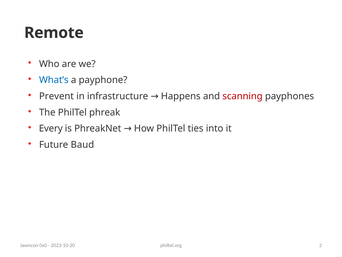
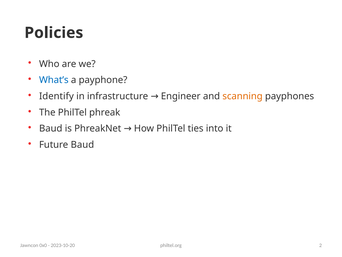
Remote: Remote -> Policies (54, 33)
Prevent: Prevent -> Identify (56, 96)
Happens: Happens -> Engineer (181, 96)
scanning colour: red -> orange (243, 96)
Every: Every -> Baud (51, 128)
